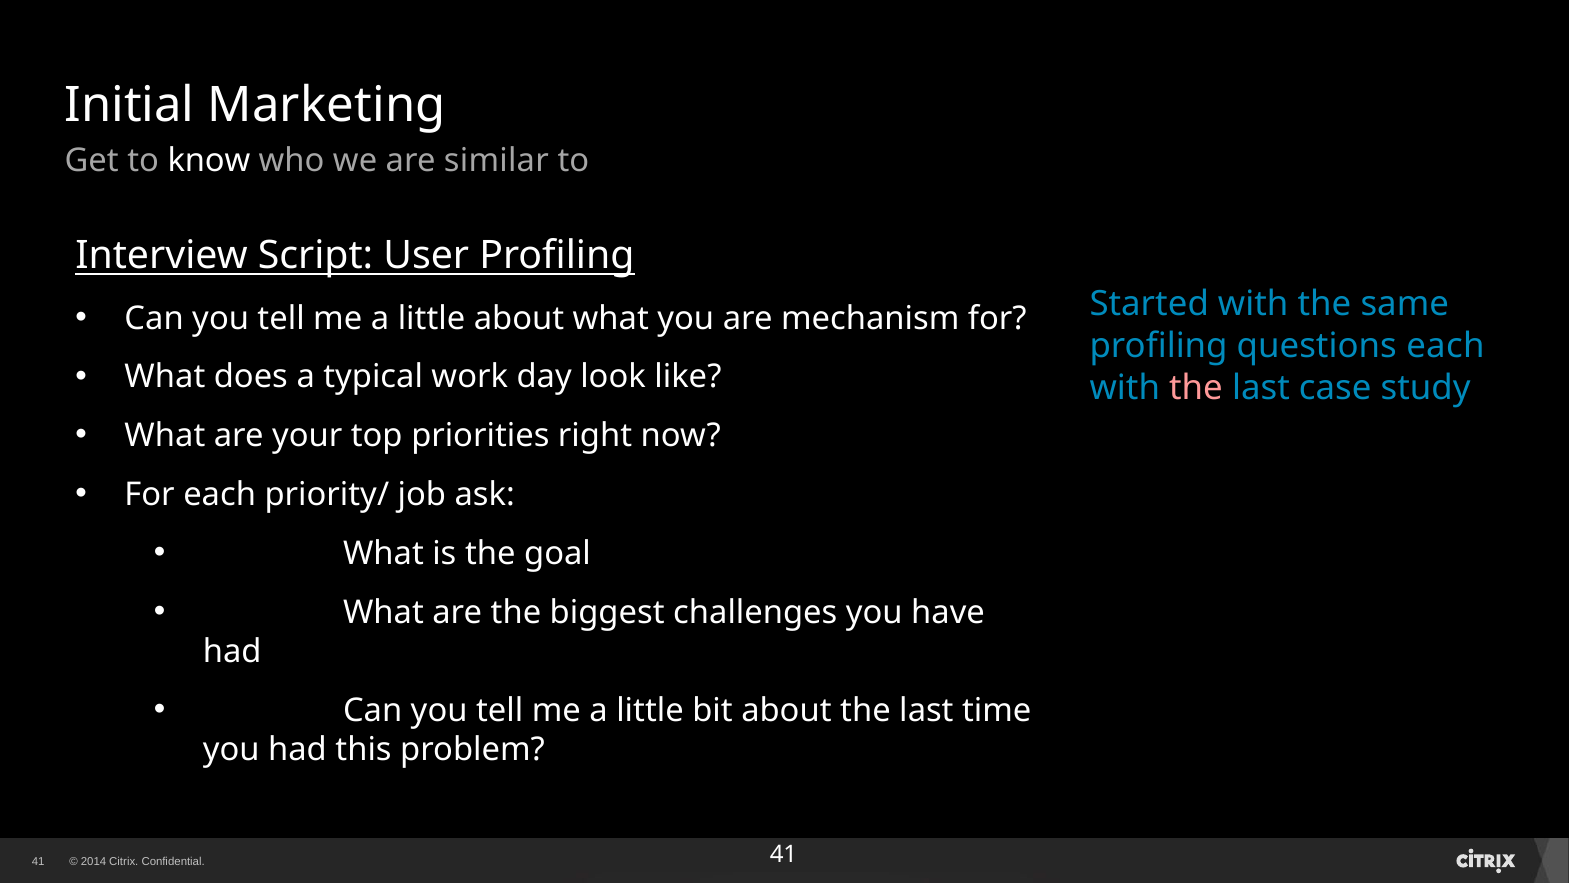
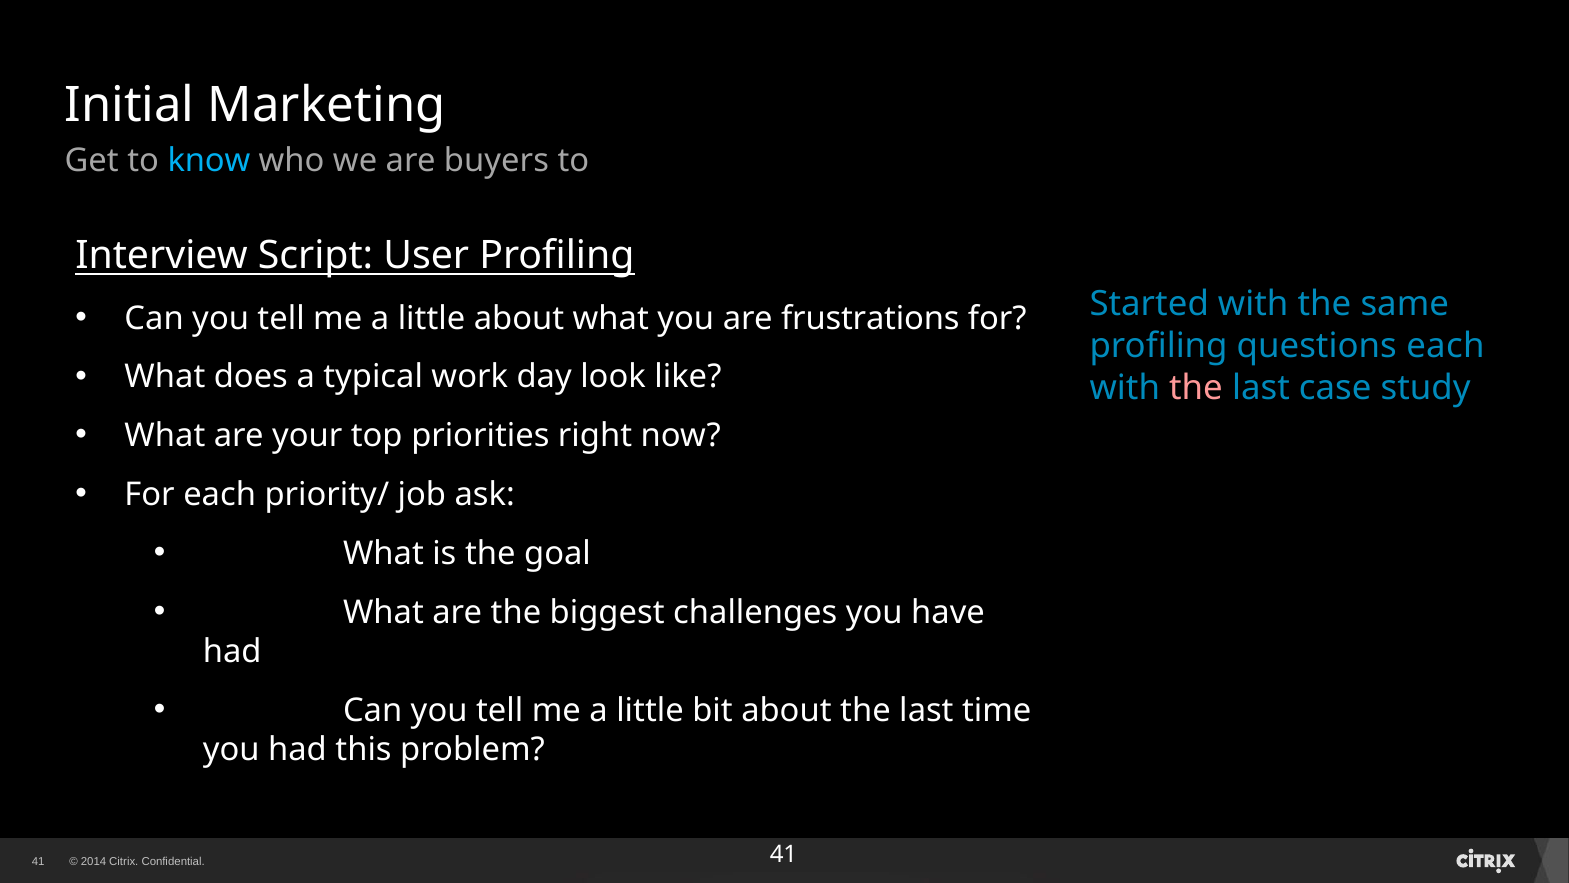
know colour: white -> light blue (209, 161)
similar: similar -> buyers (496, 161)
mechanism: mechanism -> frustrations (870, 318)
